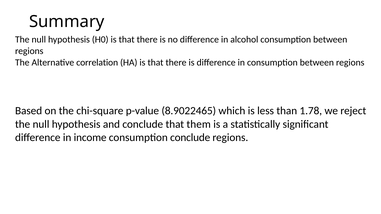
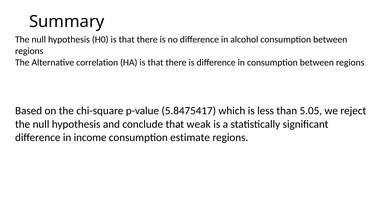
8.9022465: 8.9022465 -> 5.8475417 (189, 111)
1.78: 1.78 -> 5.05 (311, 111)
them: them -> weak (199, 124)
consumption conclude: conclude -> estimate (190, 138)
